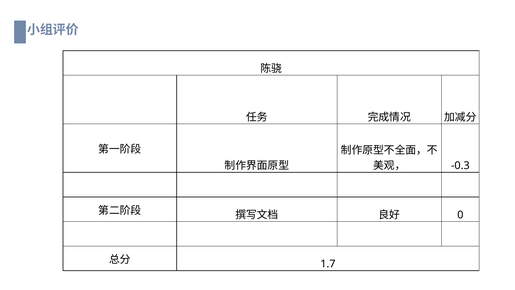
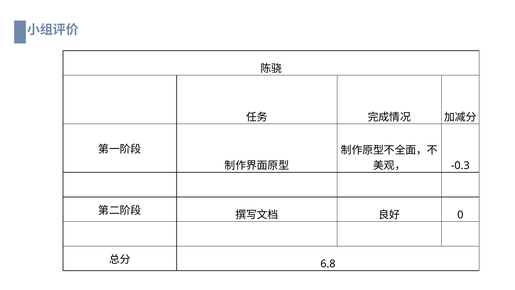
1.7: 1.7 -> 6.8 (328, 264)
